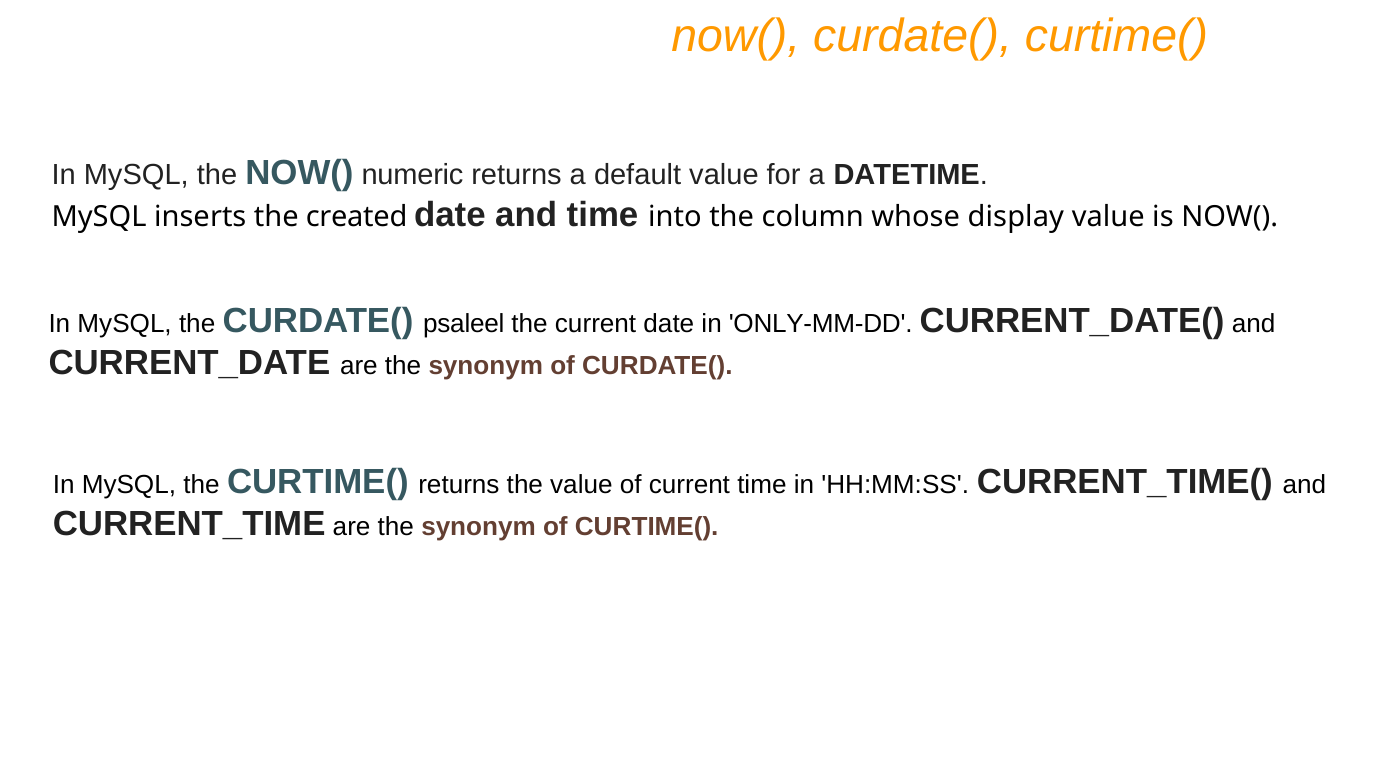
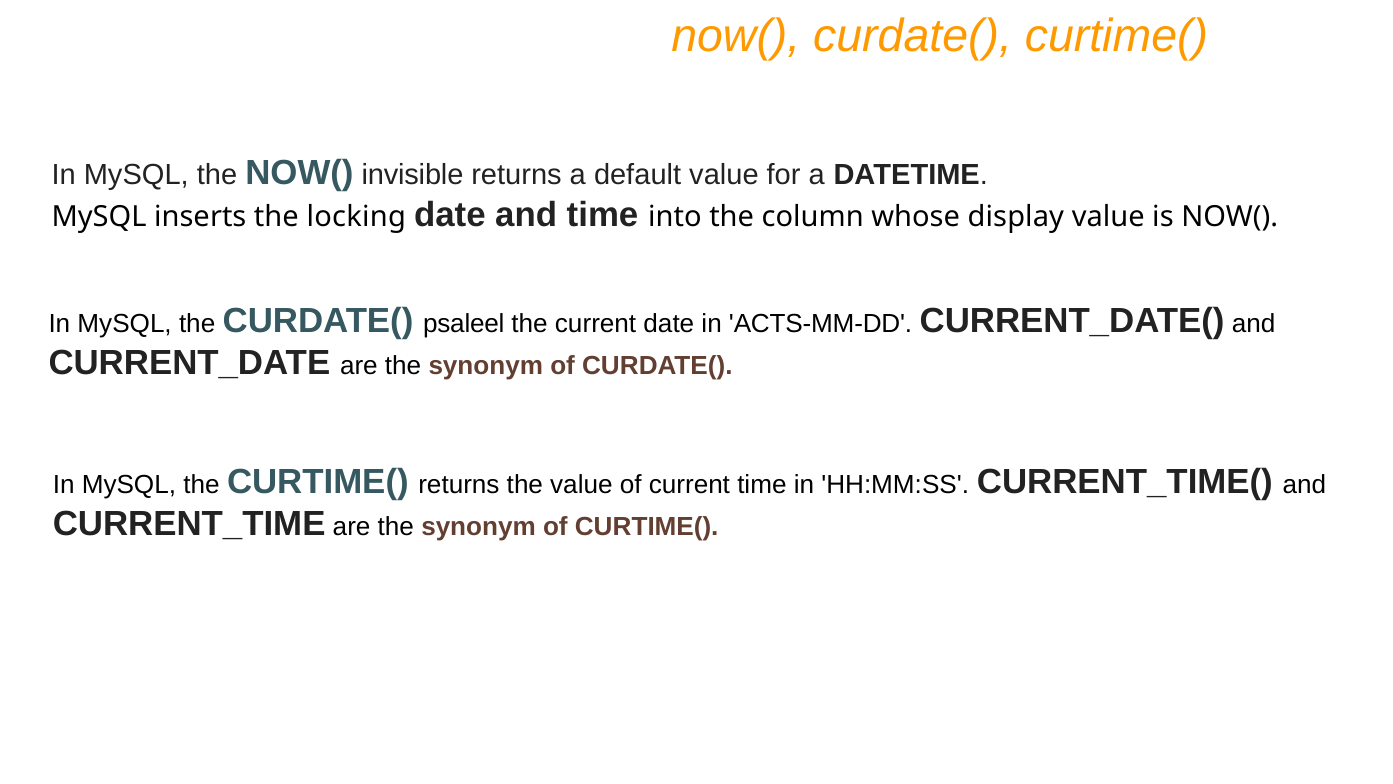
numeric: numeric -> invisible (412, 175)
created: created -> locking (356, 217)
ONLY-MM-DD: ONLY-MM-DD -> ACTS-MM-DD (821, 324)
